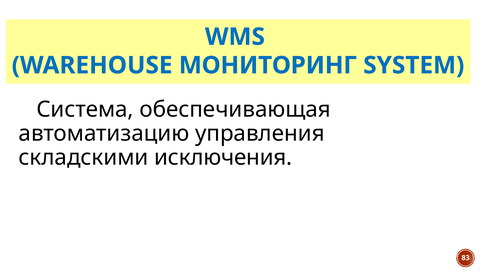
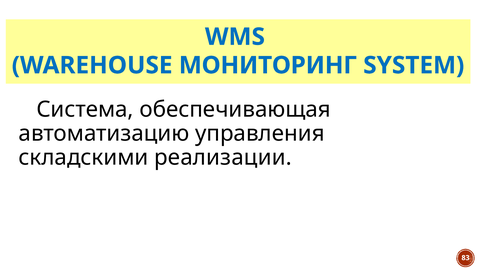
исключения: исключения -> реализации (223, 158)
